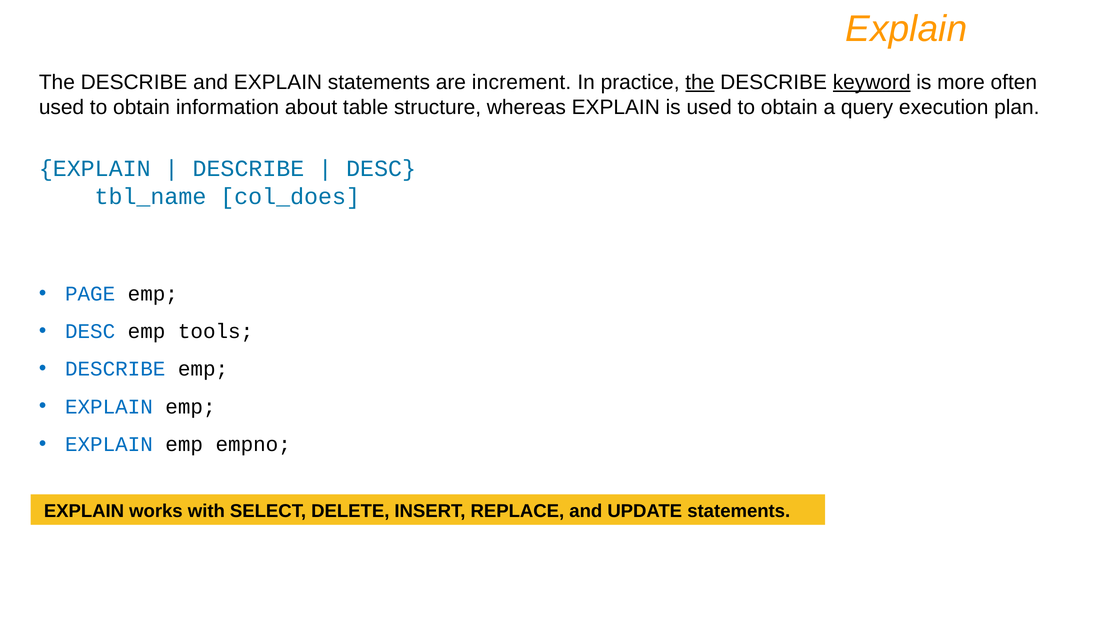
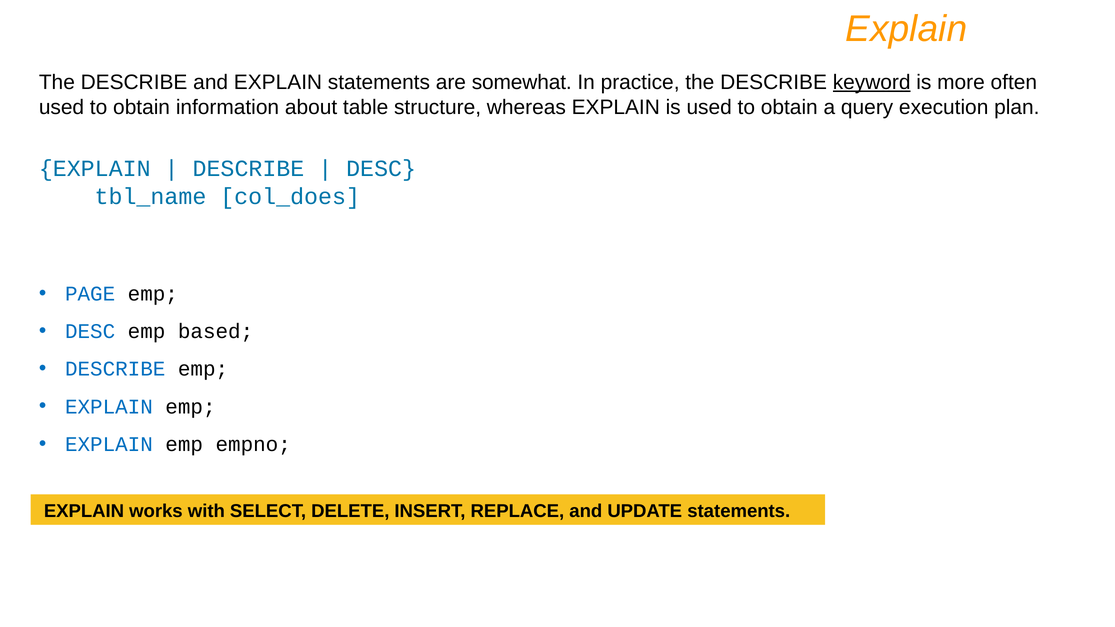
increment: increment -> somewhat (522, 82)
the underline: present -> none (700, 82)
tools: tools -> based (216, 332)
